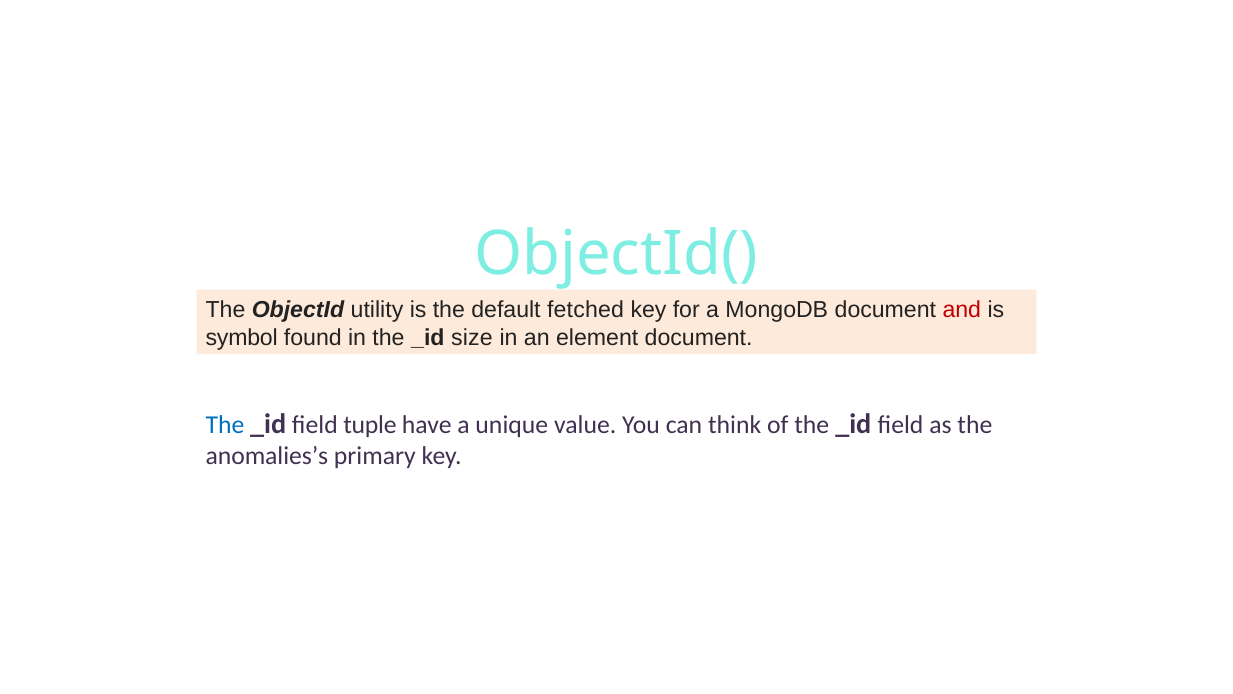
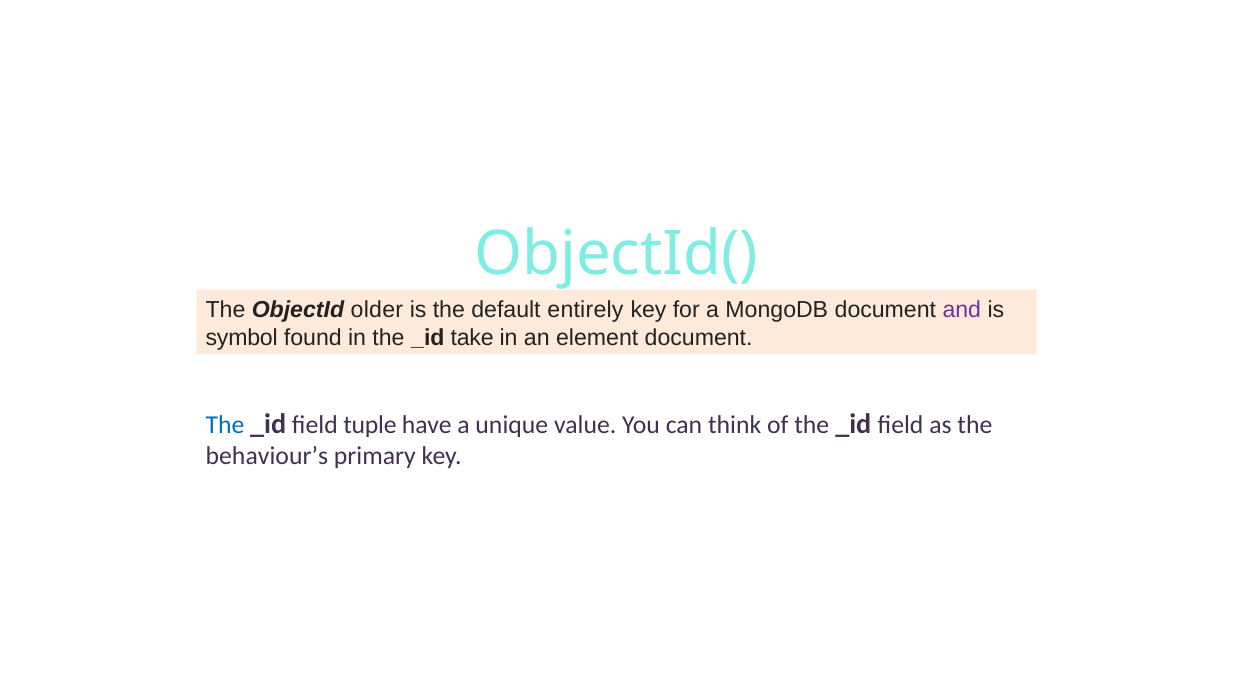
utility: utility -> older (377, 309)
fetched: fetched -> entirely (585, 309)
and colour: red -> purple (962, 309)
size: size -> take (472, 337)
anomalies’s: anomalies’s -> behaviour’s (267, 456)
